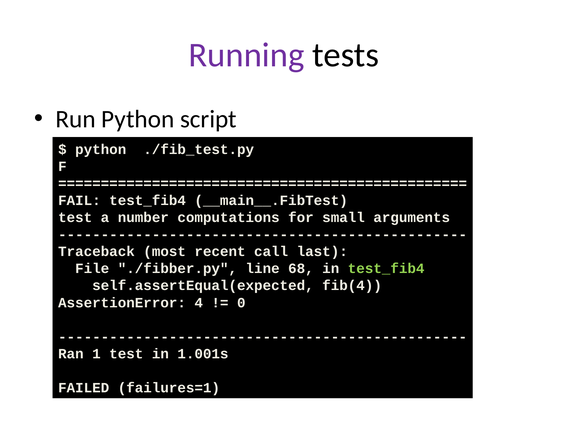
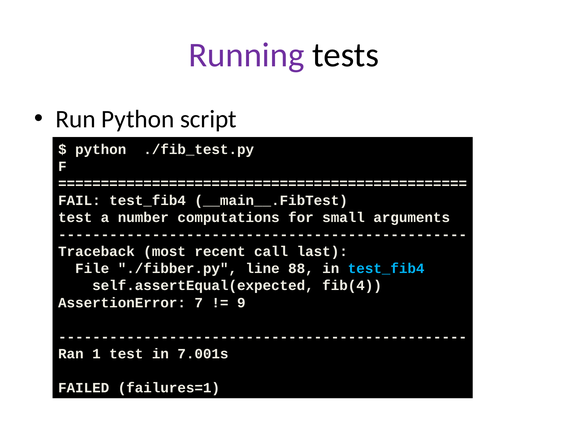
68: 68 -> 88 (301, 269)
test_fib4 colour: light green -> light blue (386, 269)
4: 4 -> 7 (199, 303)
0: 0 -> 9 (241, 303)
1.001s: 1.001s -> 7.001s (203, 354)
